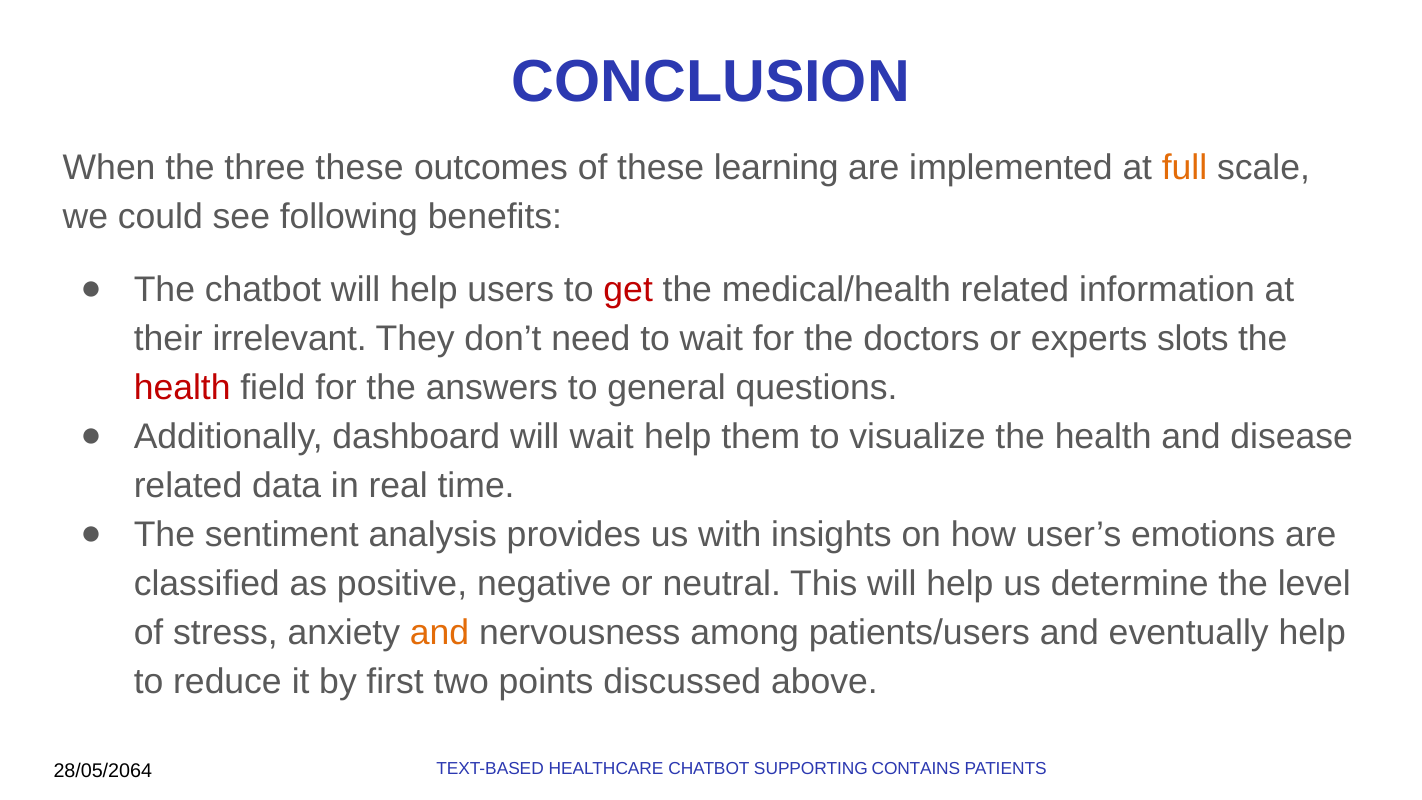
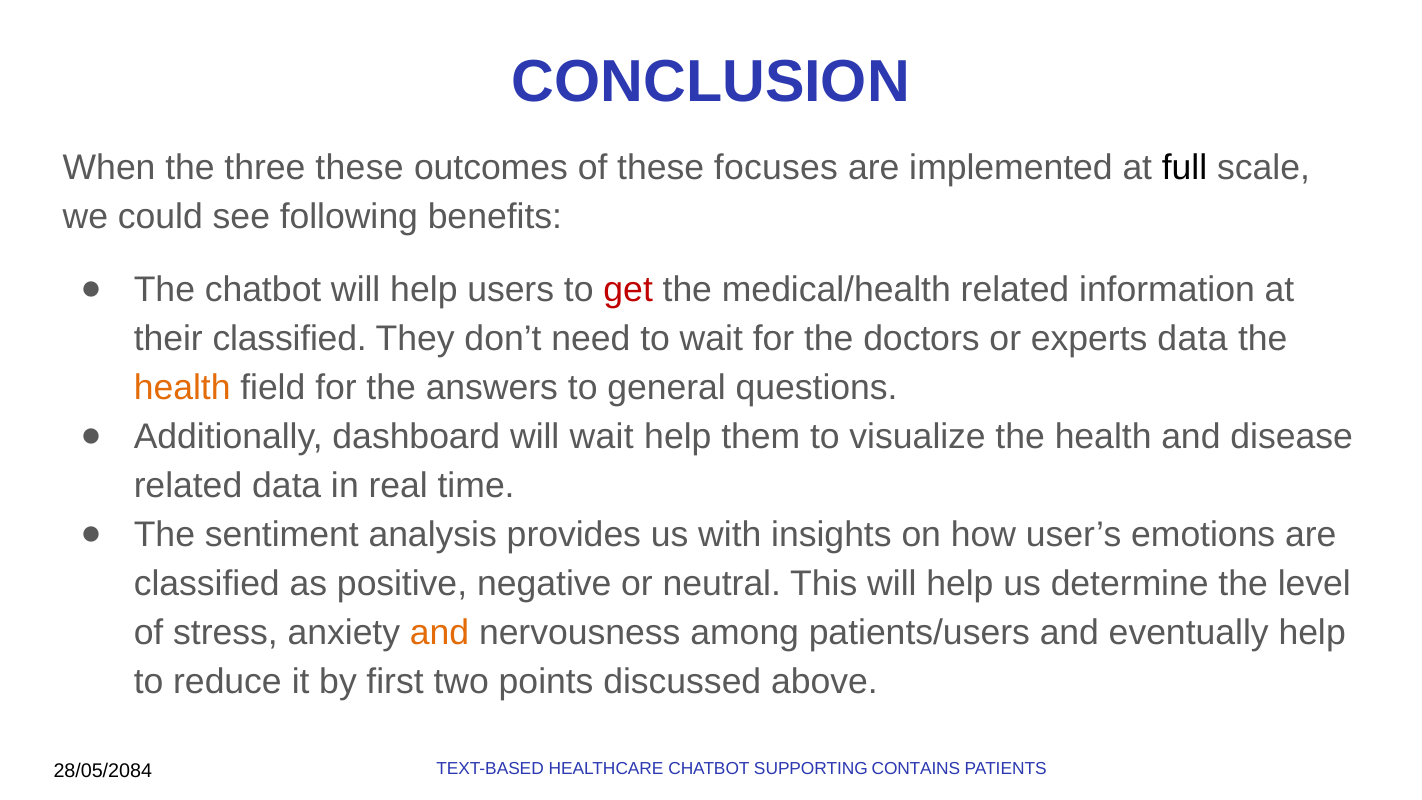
learning: learning -> focuses (776, 168)
full colour: orange -> black (1185, 168)
their irrelevant: irrelevant -> classified (290, 339)
experts slots: slots -> data (1193, 339)
health colour: red -> orange (182, 388)
28/05/2064: 28/05/2064 -> 28/05/2084 (103, 771)
